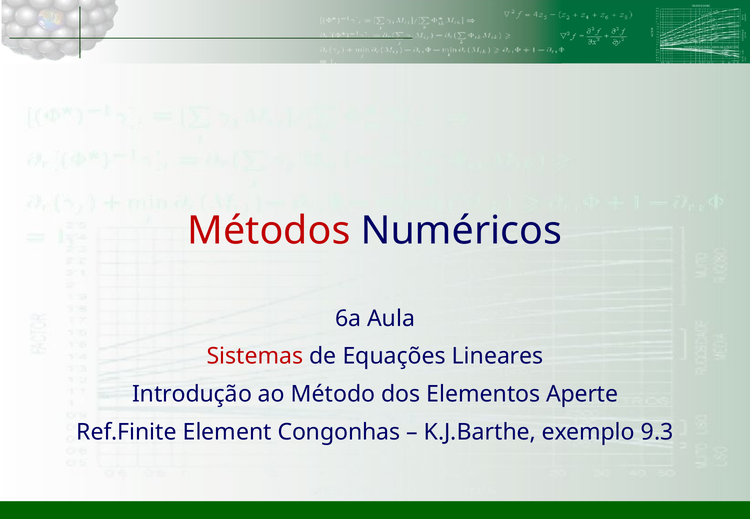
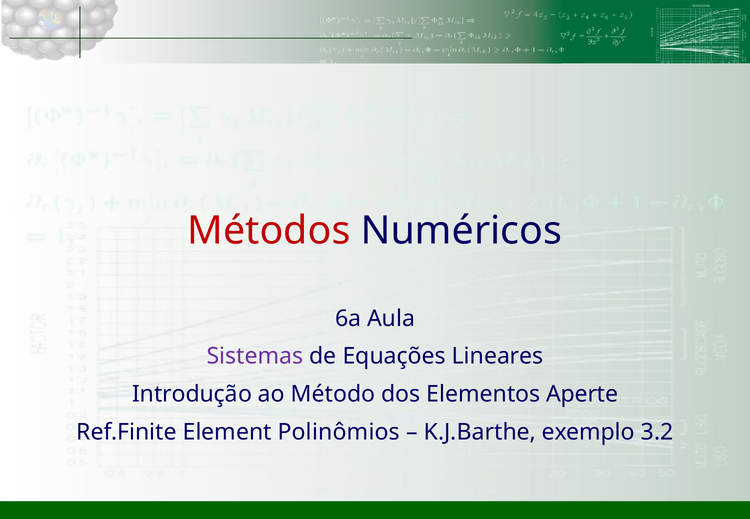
Sistemas colour: red -> purple (255, 357)
Congonhas: Congonhas -> Polinômios (339, 432)
9.3: 9.3 -> 3.2 (657, 432)
